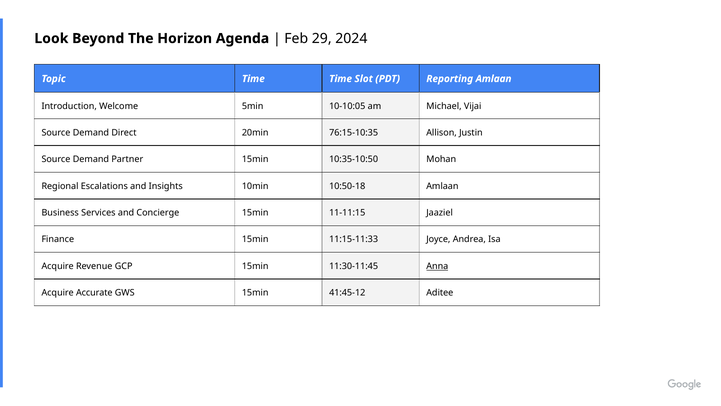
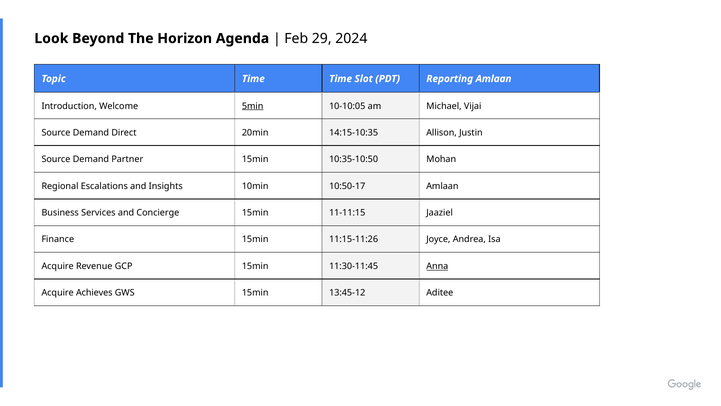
5min underline: none -> present (253, 106)
76:15-10:35: 76:15-10:35 -> 14:15-10:35 (354, 133)
10:50-18: 10:50-18 -> 10:50-17 (347, 186)
11:15-11:33: 11:15-11:33 -> 11:15-11:26 (354, 239)
Accurate: Accurate -> Achieves (94, 293)
41:45-12: 41:45-12 -> 13:45-12 (347, 293)
